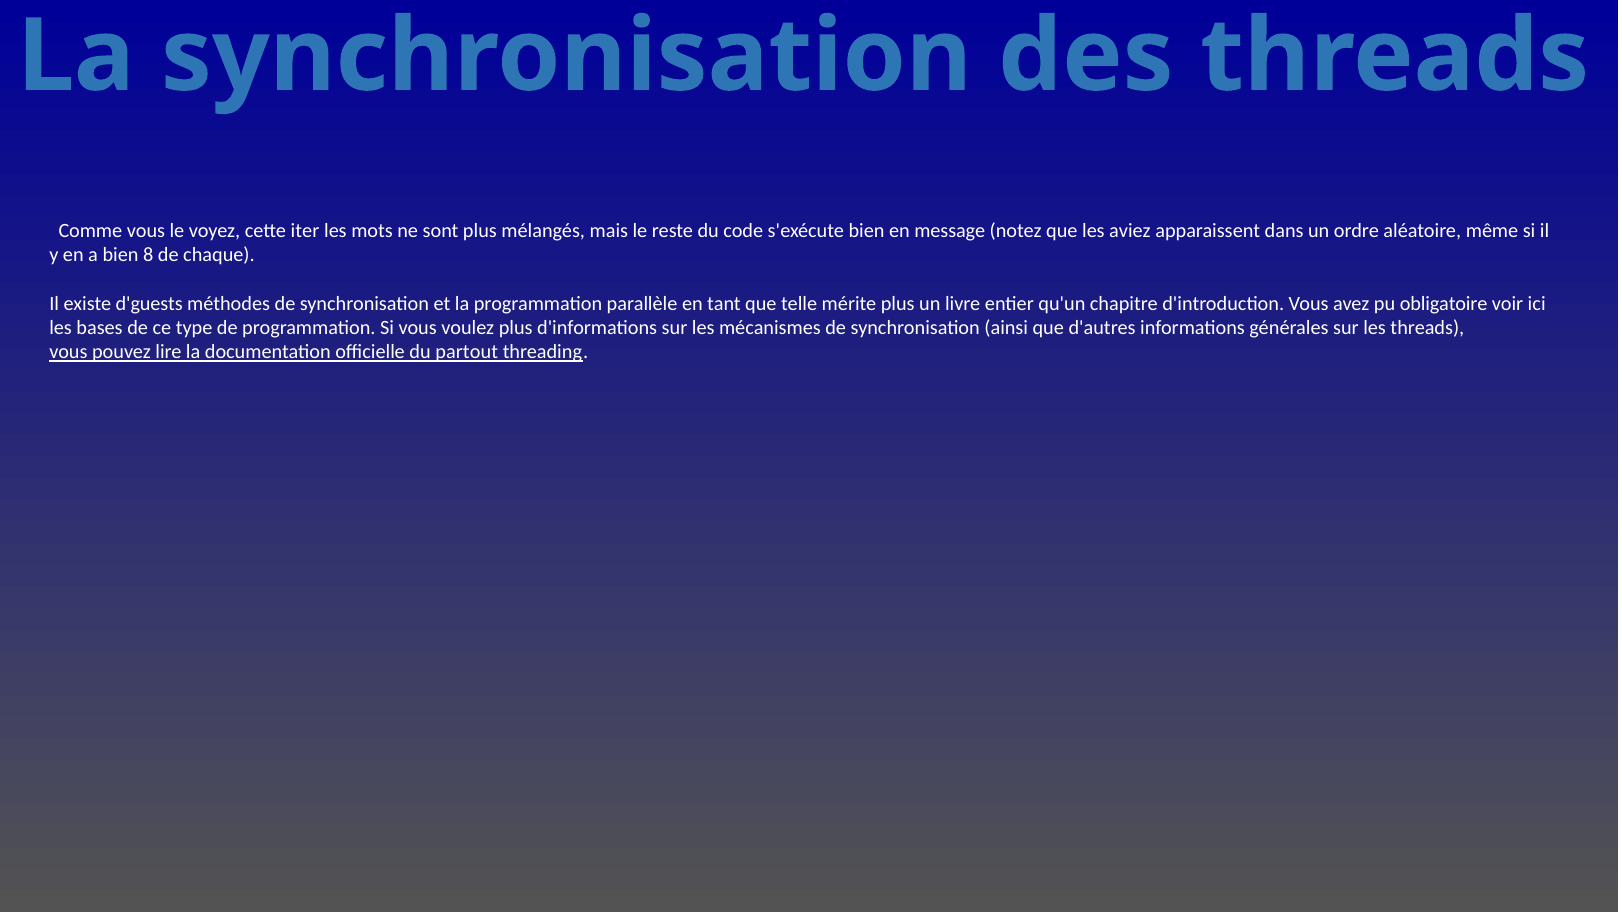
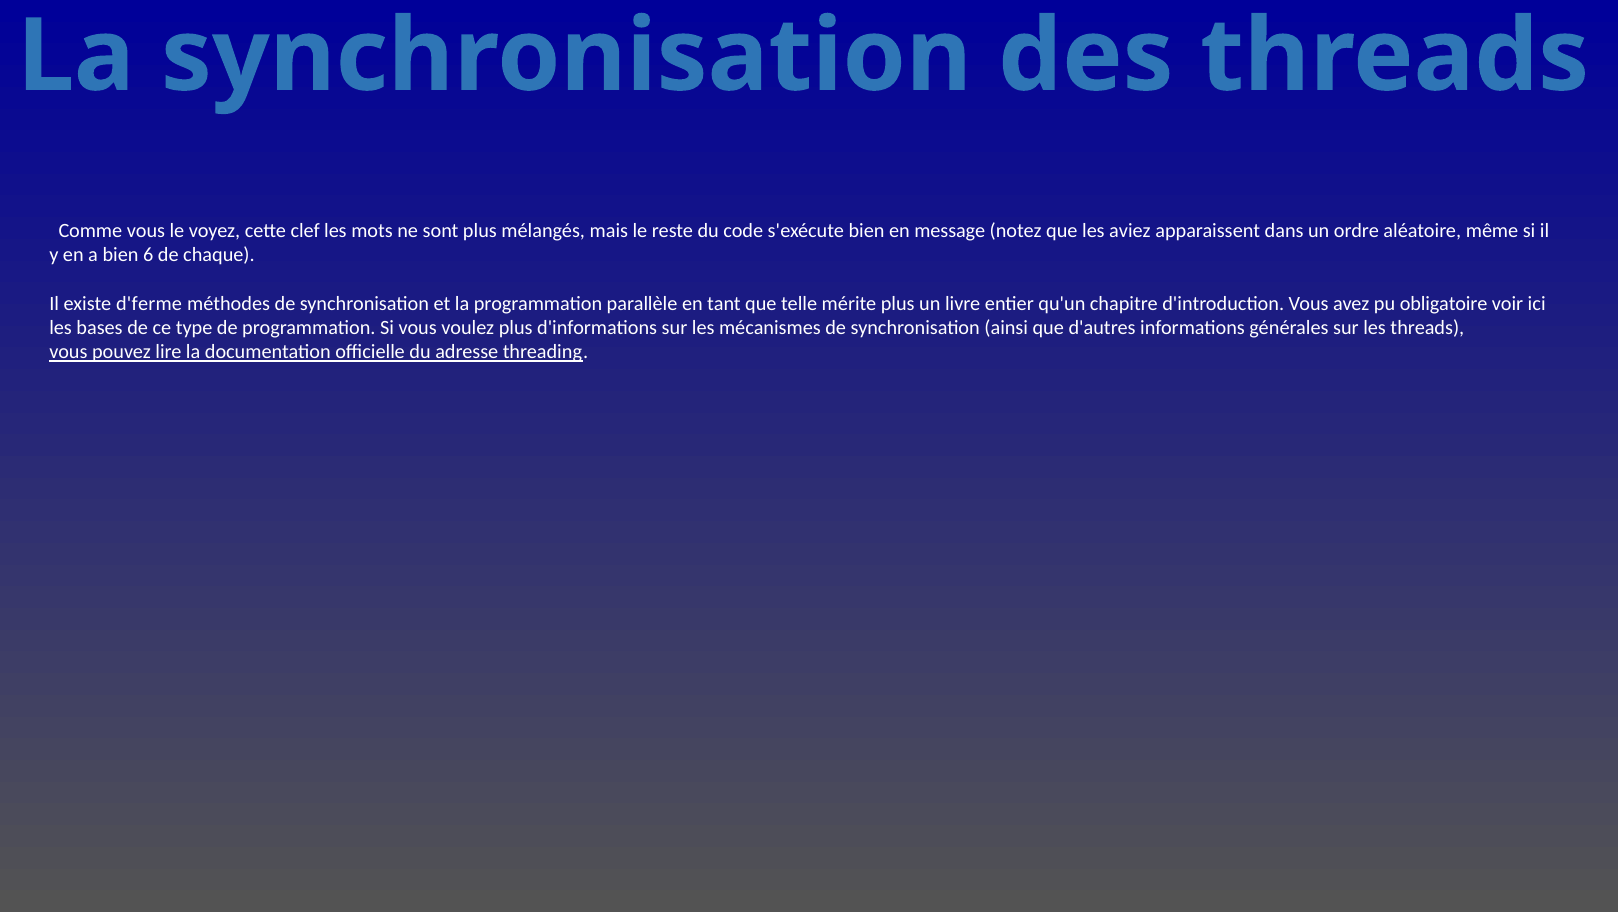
iter: iter -> clef (305, 231)
8: 8 -> 6 (148, 255)
d'guests: d'guests -> d'ferme (149, 304)
partout: partout -> adresse (467, 352)
